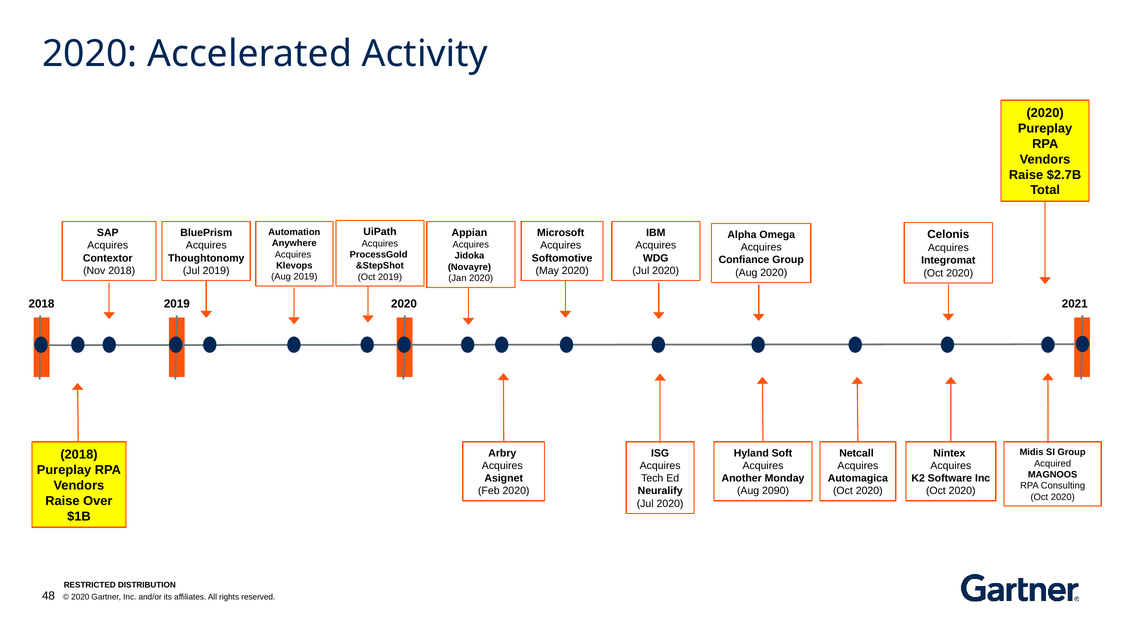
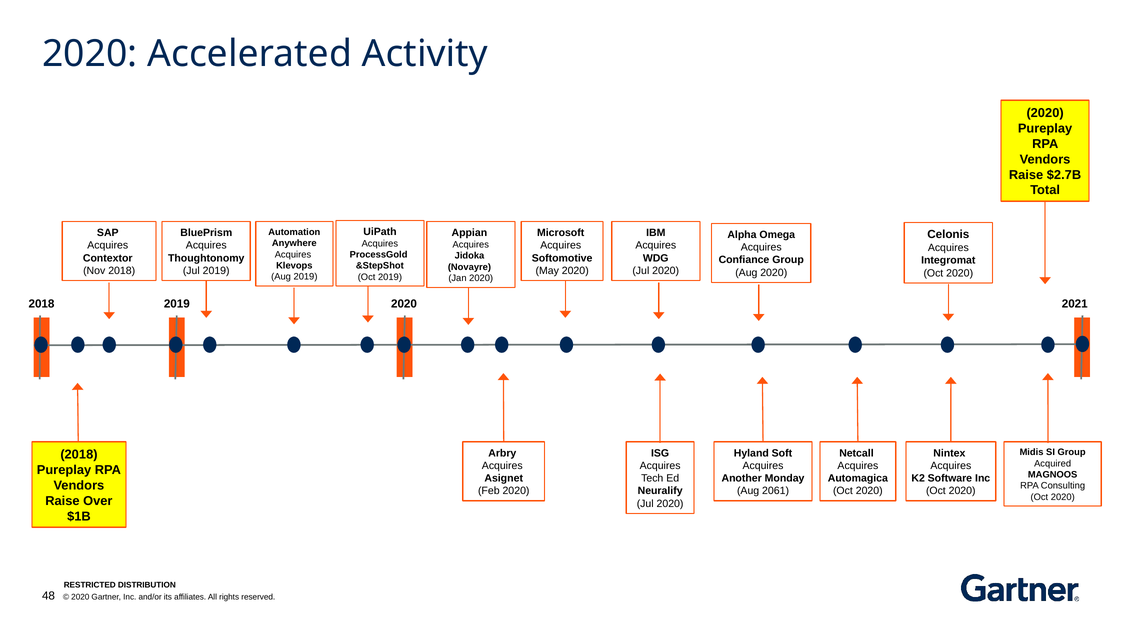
2090: 2090 -> 2061 (776, 491)
